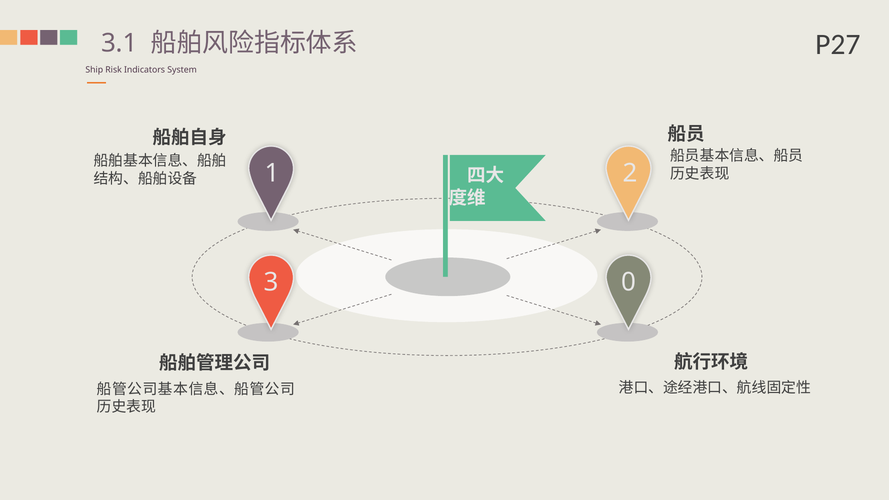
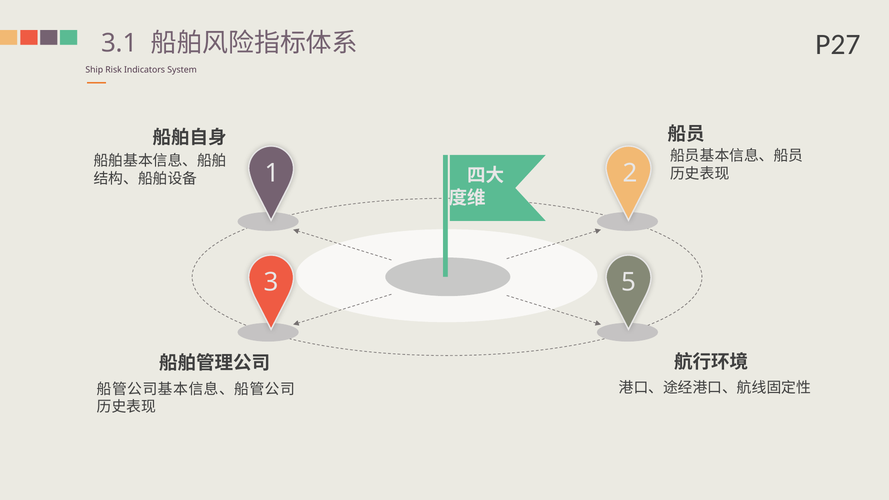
0: 0 -> 5 (629, 282)
